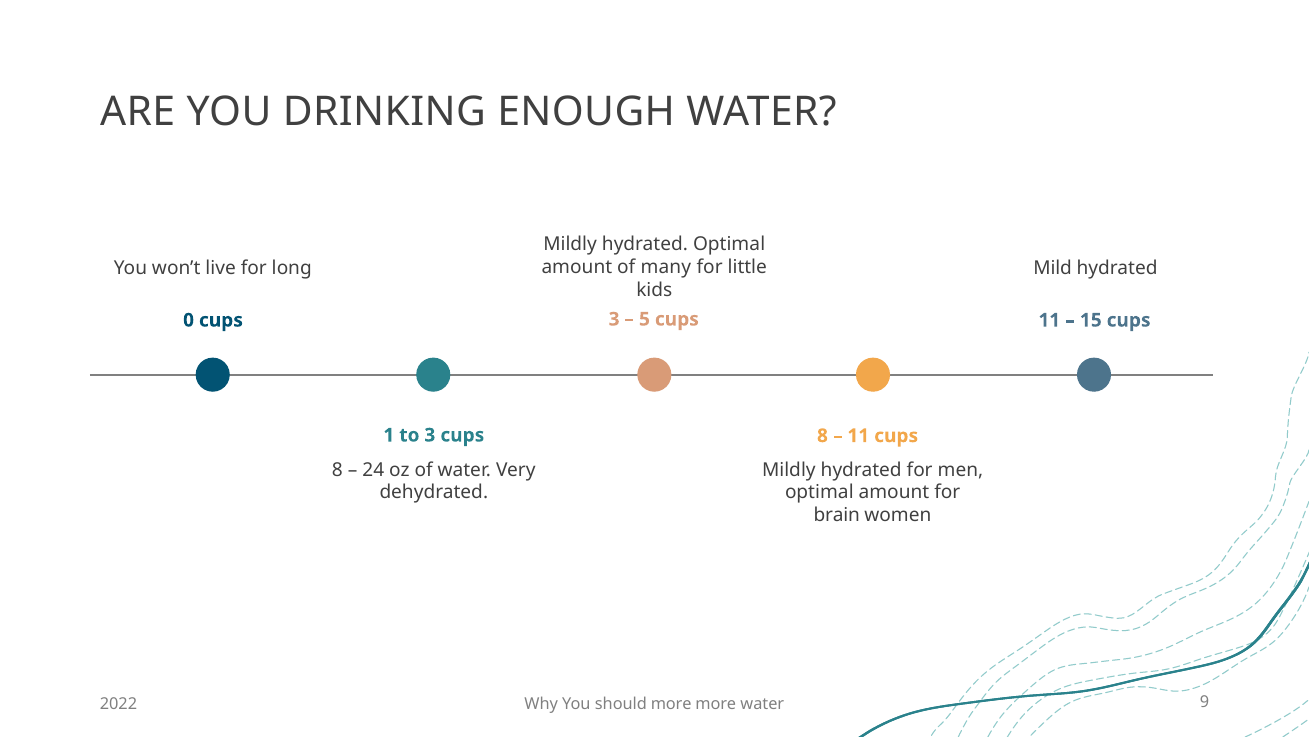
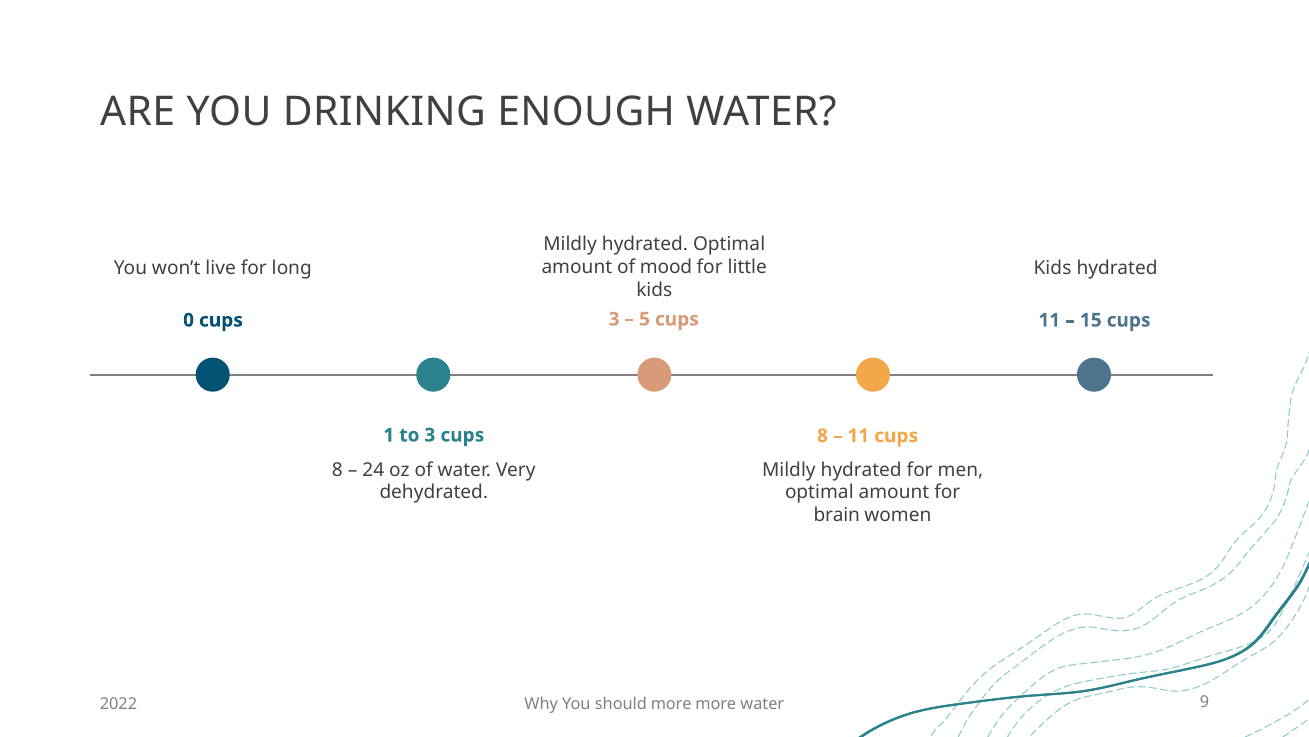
many: many -> mood (666, 267)
Mild: Mild -> Kids (1053, 268)
